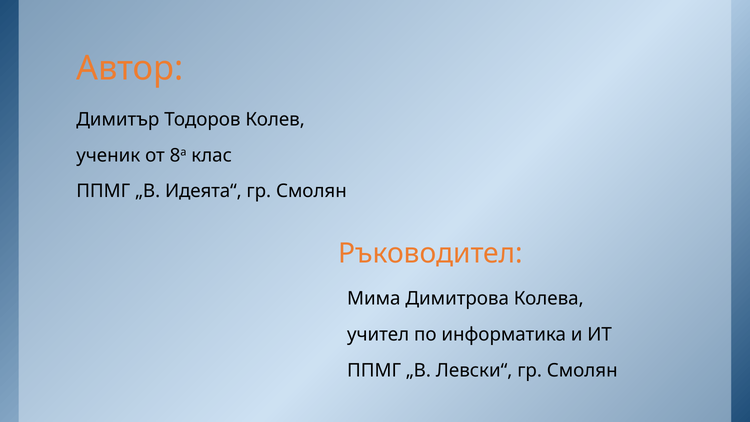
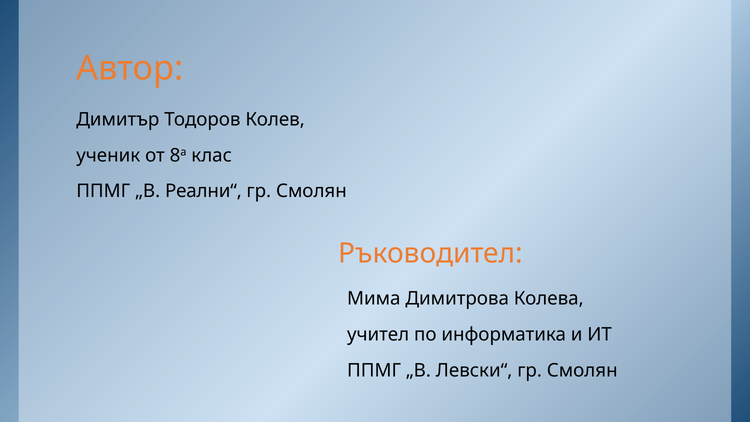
Идеята“: Идеята“ -> Реални“ (203, 191)
